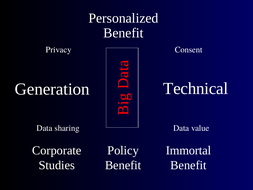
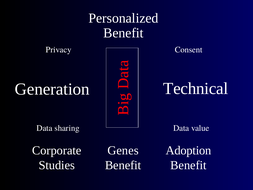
Immortal: Immortal -> Adoption (189, 150)
Policy: Policy -> Genes (123, 150)
